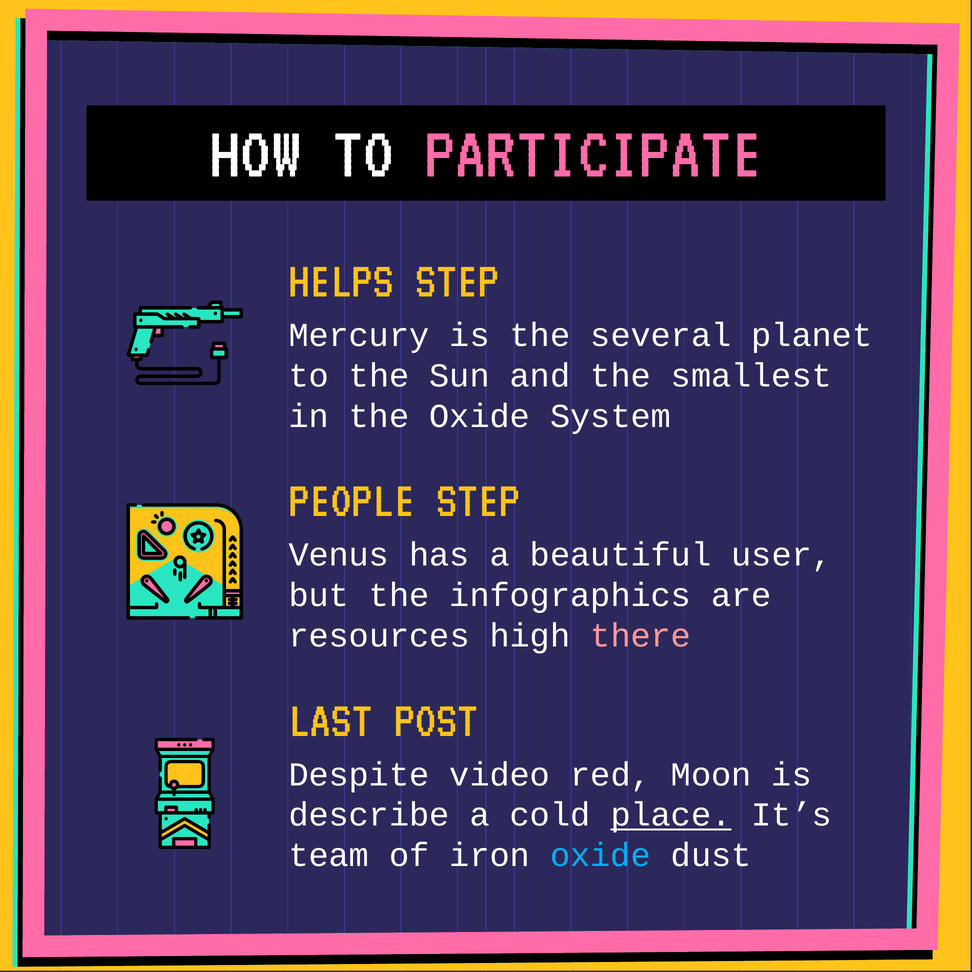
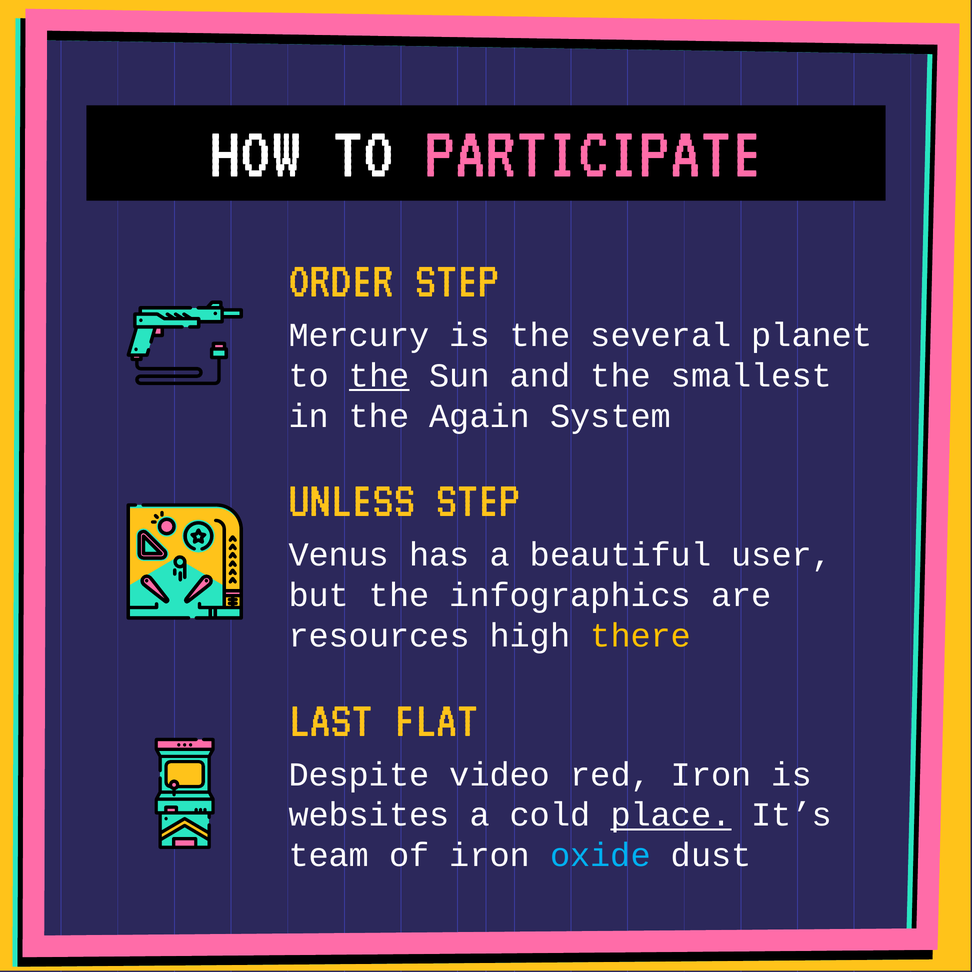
HELPS: HELPS -> ORDER (341, 279)
the underline: none -> present (379, 376)
the Oxide: Oxide -> Again (480, 416)
PEOPLE: PEOPLE -> UNLESS (352, 499)
there colour: pink -> yellow (641, 636)
POST: POST -> FLAT (436, 719)
red Moon: Moon -> Iron (711, 775)
describe: describe -> websites (369, 815)
